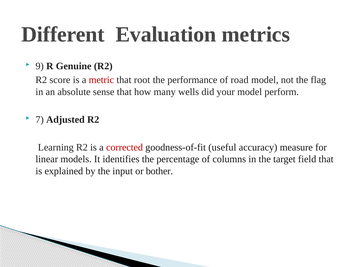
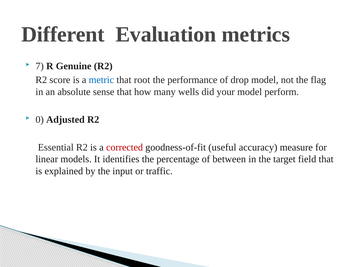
9: 9 -> 7 (40, 66)
metric colour: red -> blue (101, 80)
road: road -> drop (240, 80)
7: 7 -> 0 (40, 120)
Learning: Learning -> Essential (56, 147)
columns: columns -> between (229, 159)
bother: bother -> traffic (159, 171)
